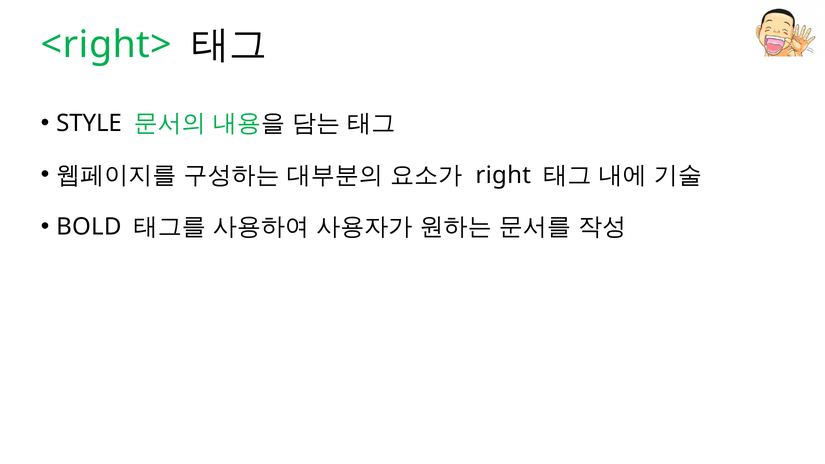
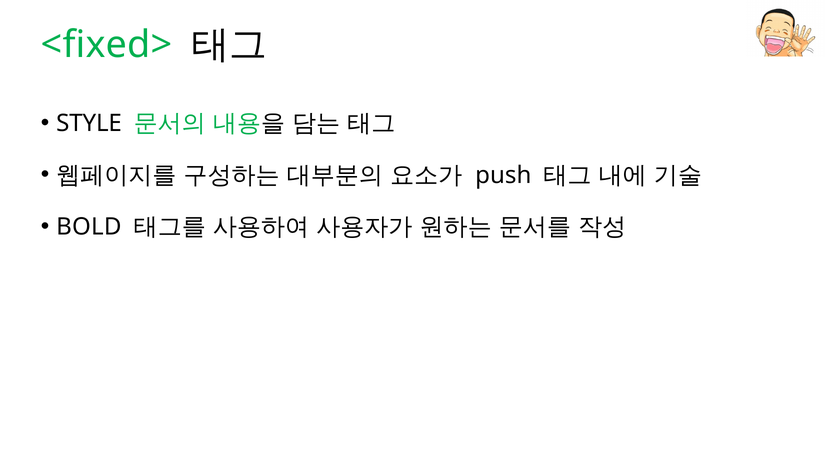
<right>: <right> -> <fixed> (107, 45)
right: right -> push (503, 175)
